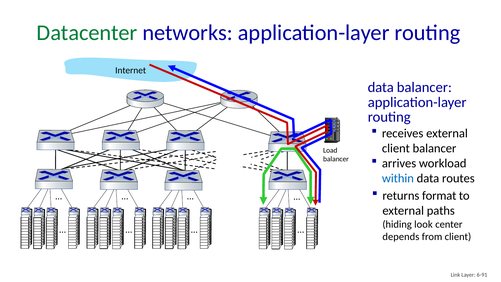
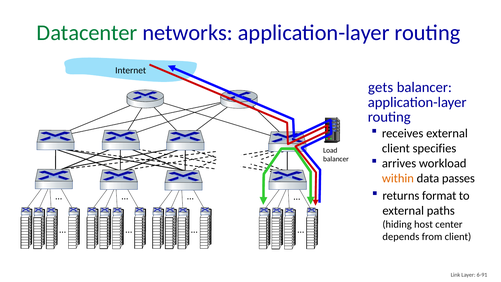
data: data -> gets (381, 87)
client balancer: balancer -> specifies (434, 148)
within colour: blue -> orange (398, 178)
routes: routes -> passes (458, 178)
look: look -> host (423, 224)
